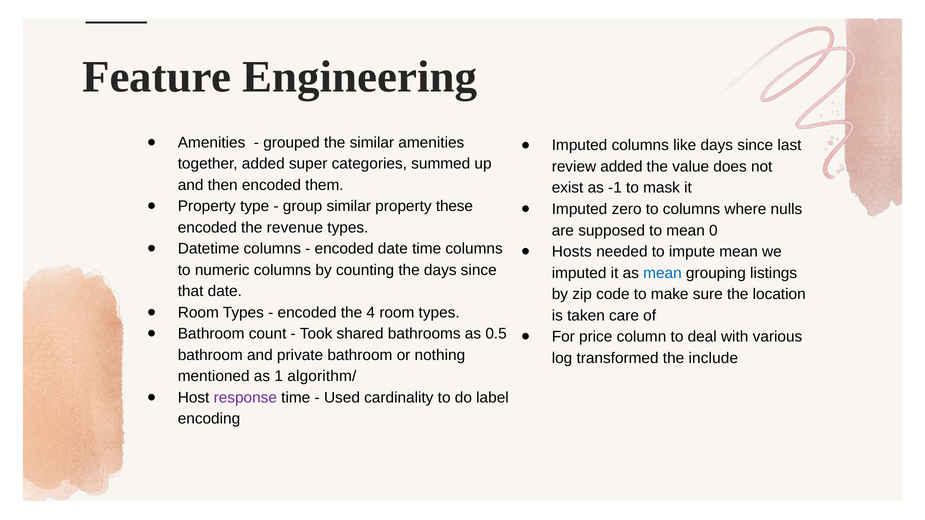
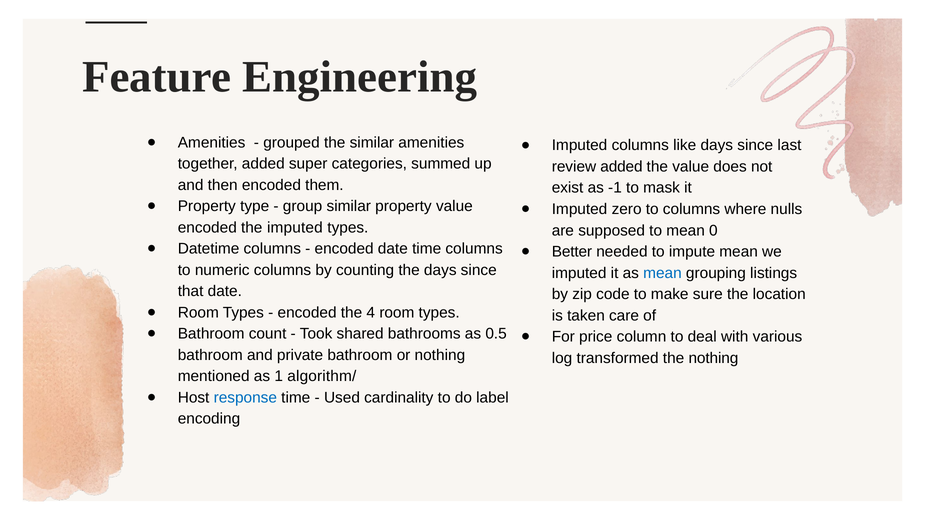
property these: these -> value (454, 206)
the revenue: revenue -> imputed (295, 228)
Hosts: Hosts -> Better (572, 252)
the include: include -> nothing (713, 358)
response colour: purple -> blue (245, 398)
